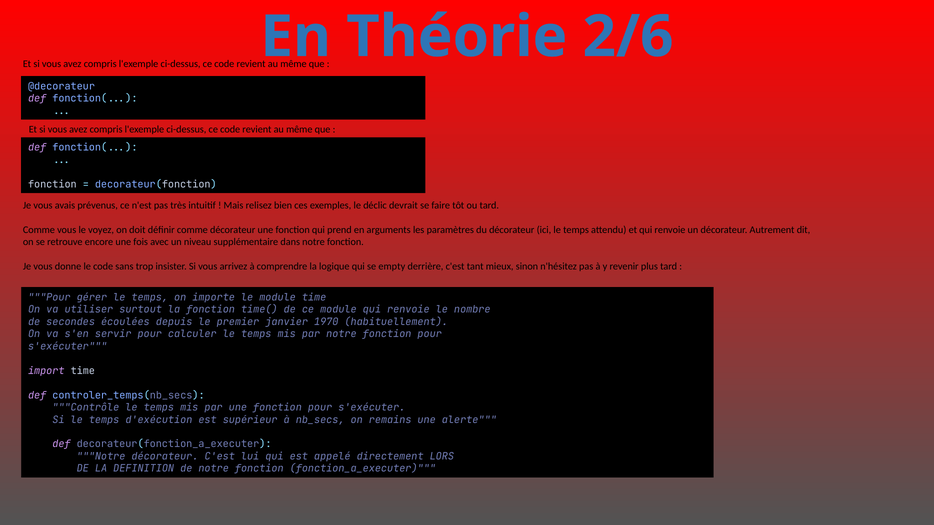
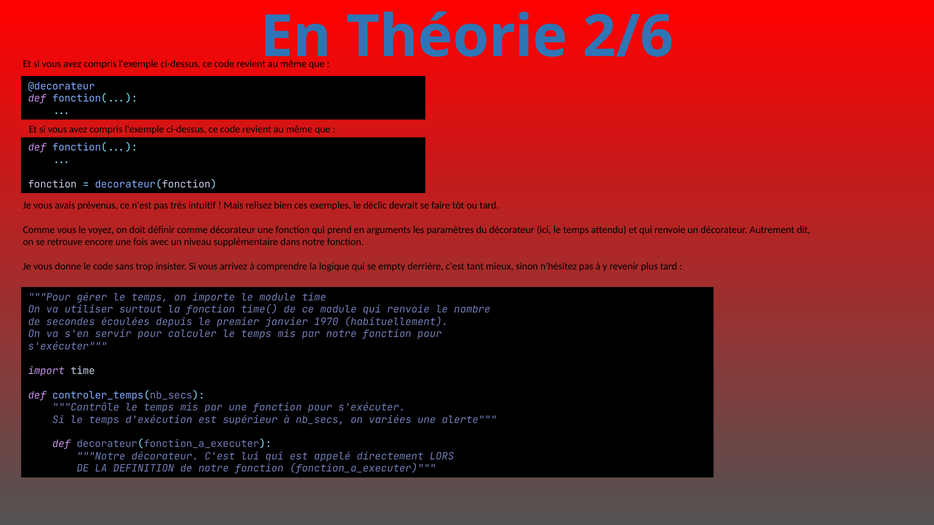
remains: remains -> variées (390, 420)
